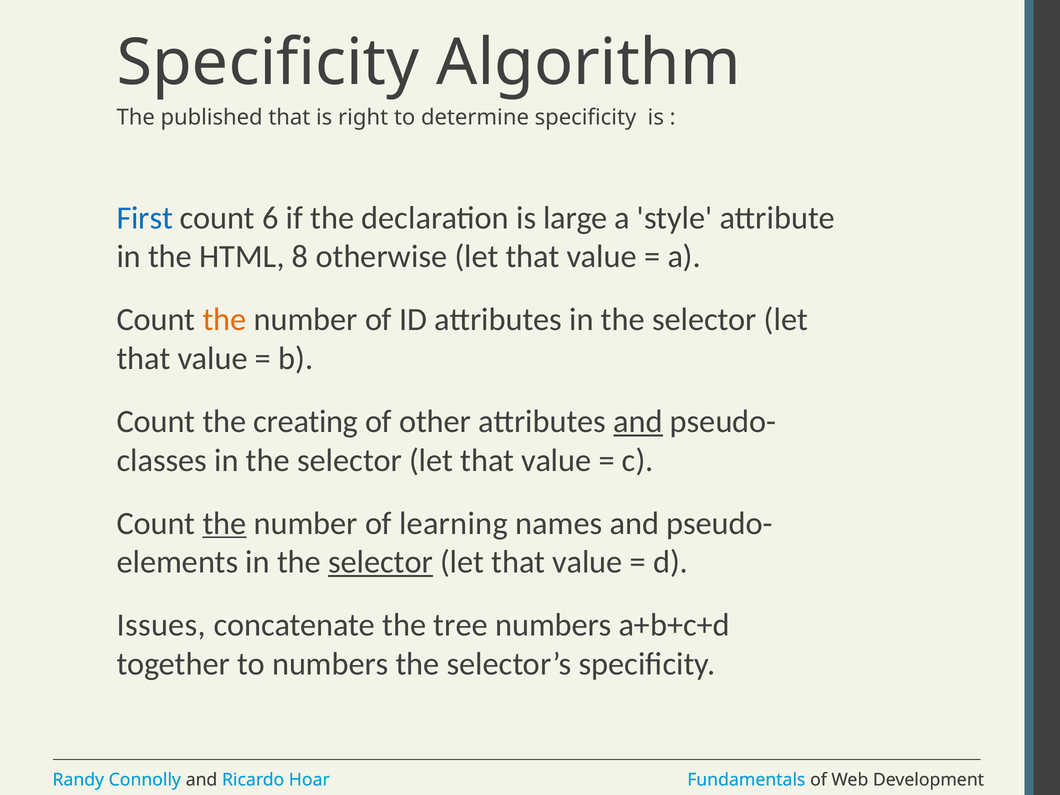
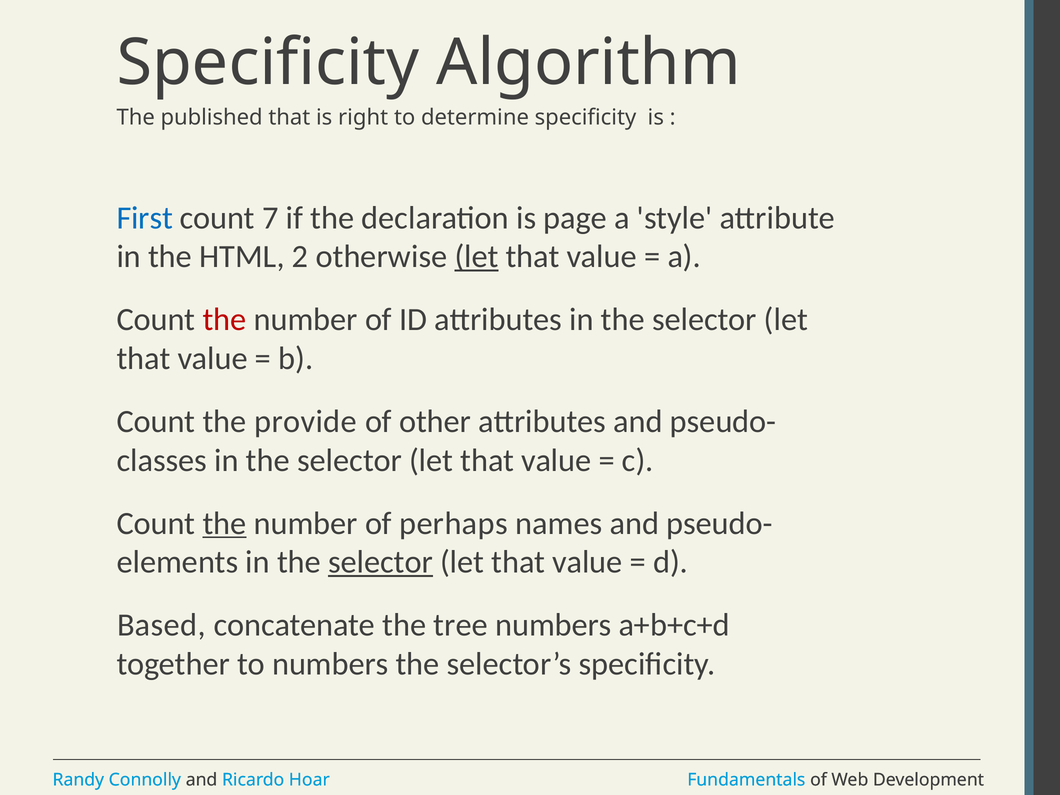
6: 6 -> 7 (270, 218)
large: large -> page (575, 218)
8: 8 -> 2 (300, 257)
let underline: none -> present (476, 257)
the colour: orange -> red (224, 320)
creating: creating -> provide (306, 421)
and underline: present -> none (638, 421)
learning: learning -> perhaps (453, 523)
Issues: Issues -> Based (161, 625)
